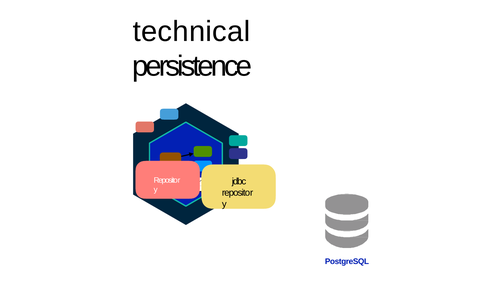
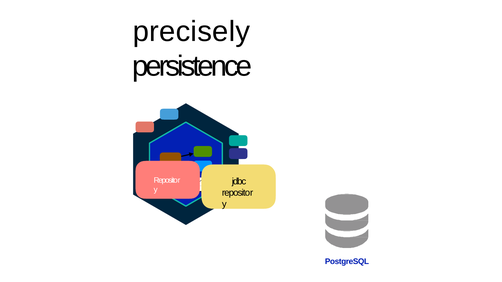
technical: technical -> precisely (191, 31)
